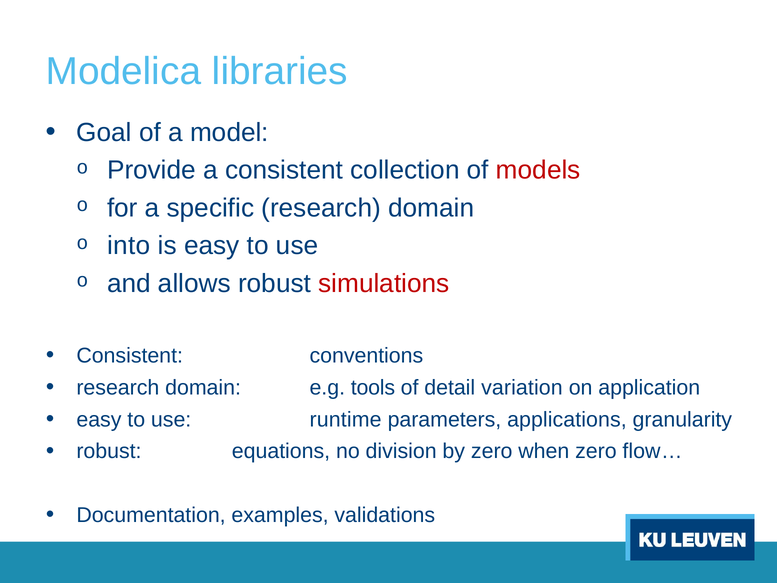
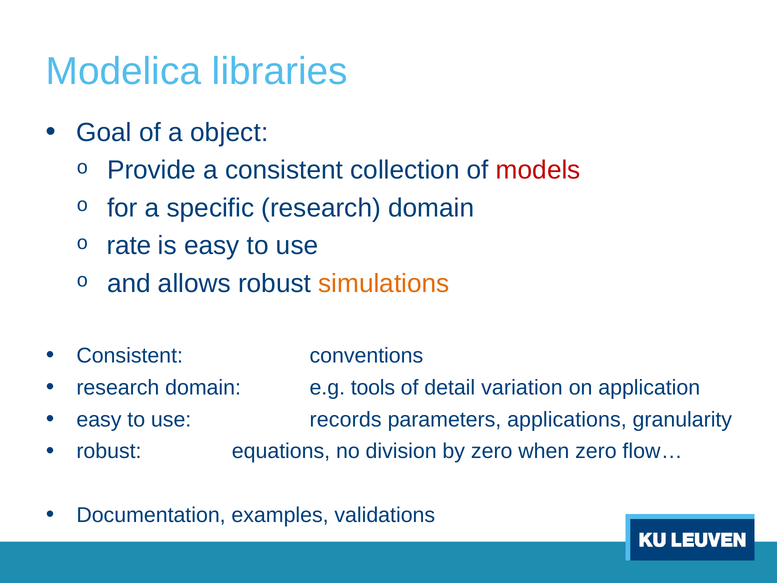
model: model -> object (229, 132)
into: into -> rate (129, 246)
simulations colour: red -> orange (384, 283)
runtime: runtime -> records (346, 419)
